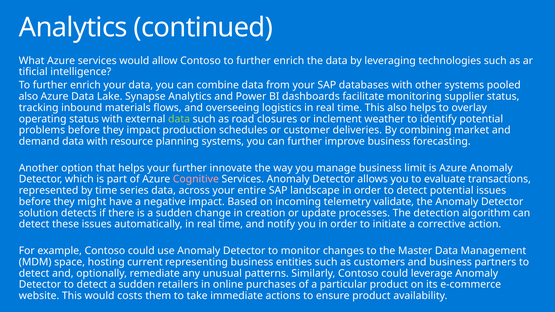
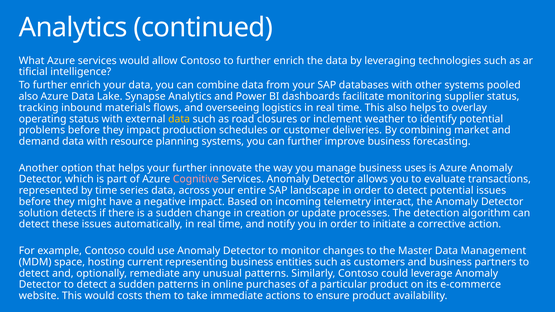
data colour: light green -> yellow (179, 119)
limit: limit -> uses (415, 168)
validate: validate -> interact (394, 202)
sudden retailers: retailers -> patterns (178, 285)
